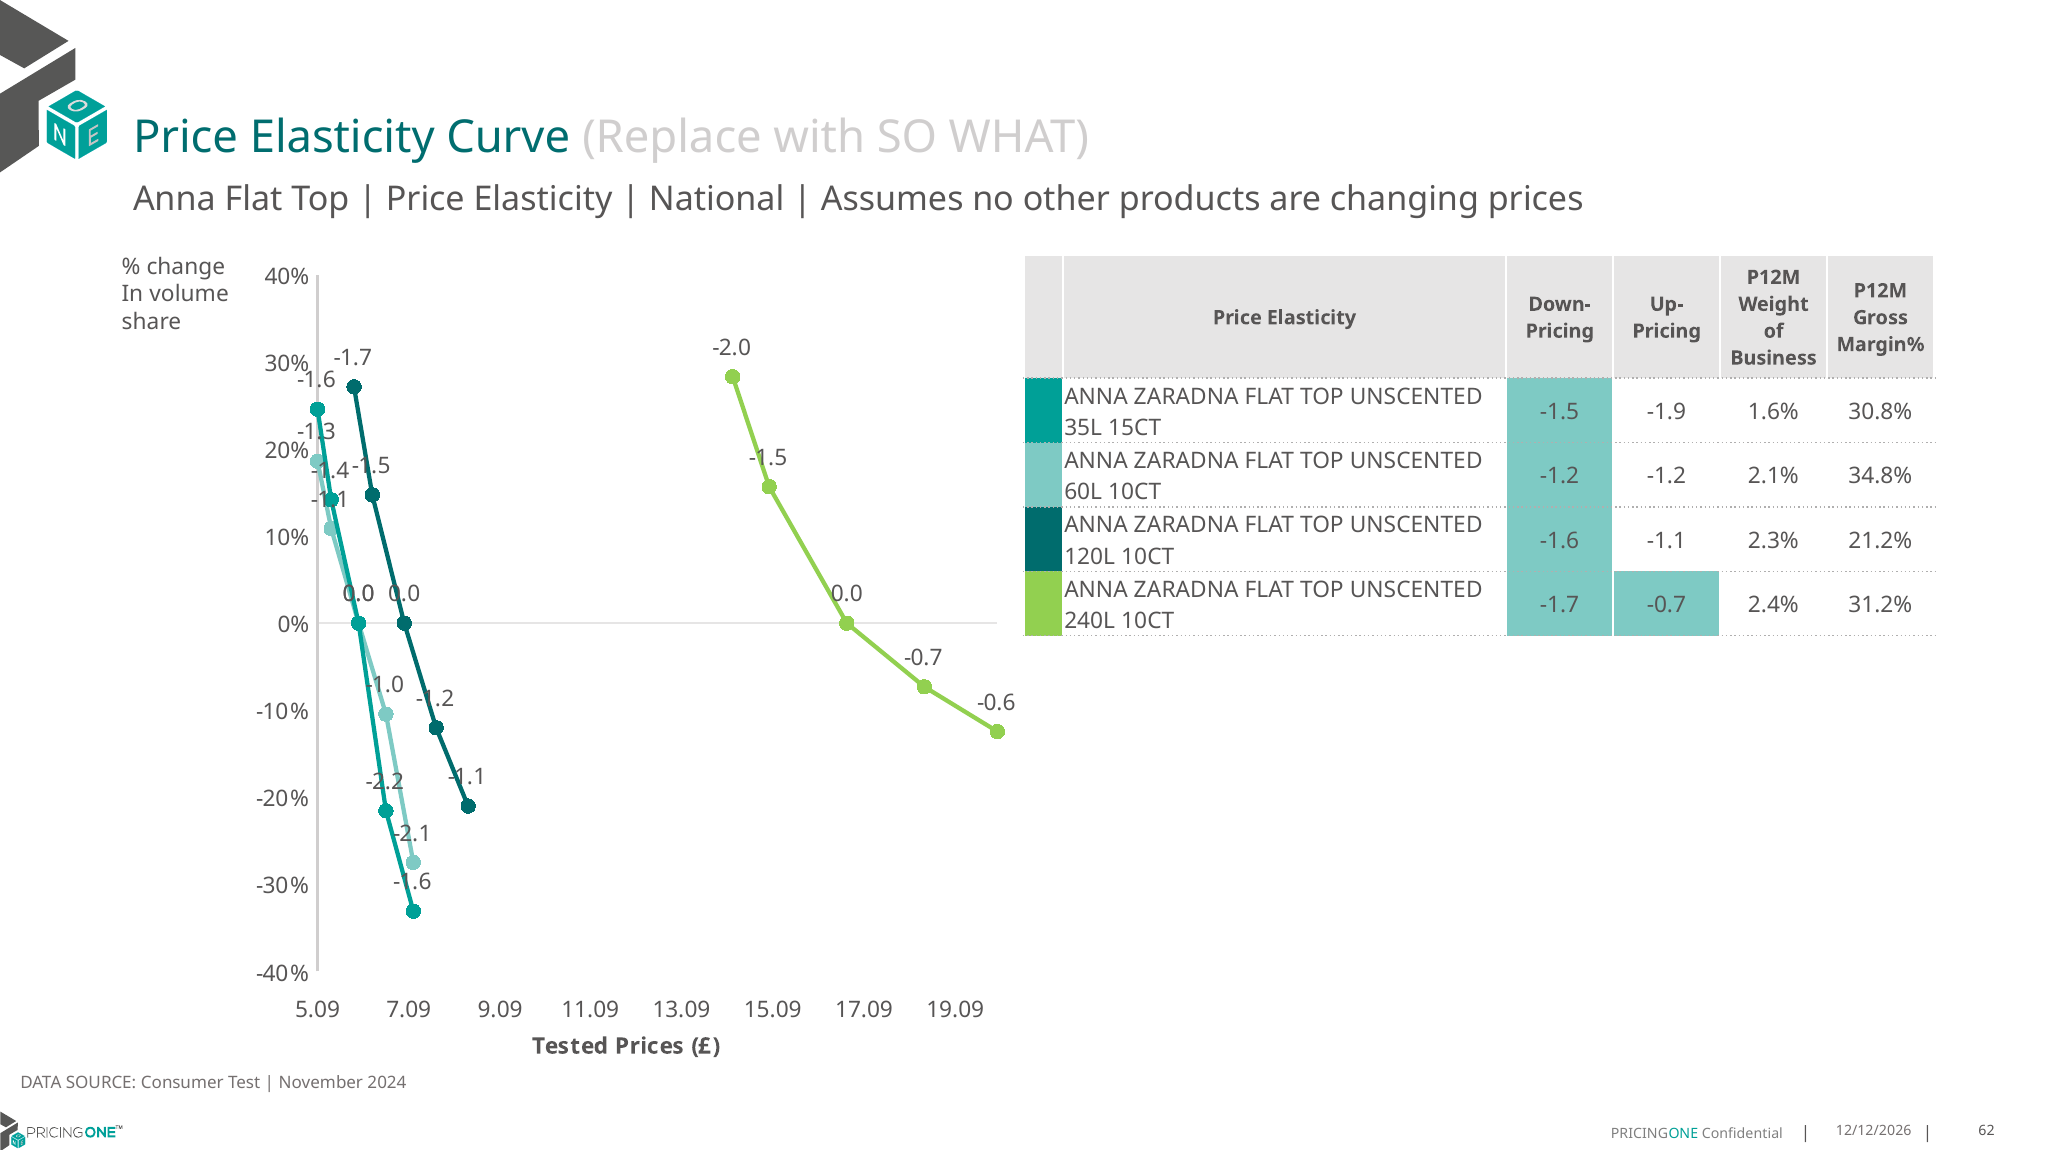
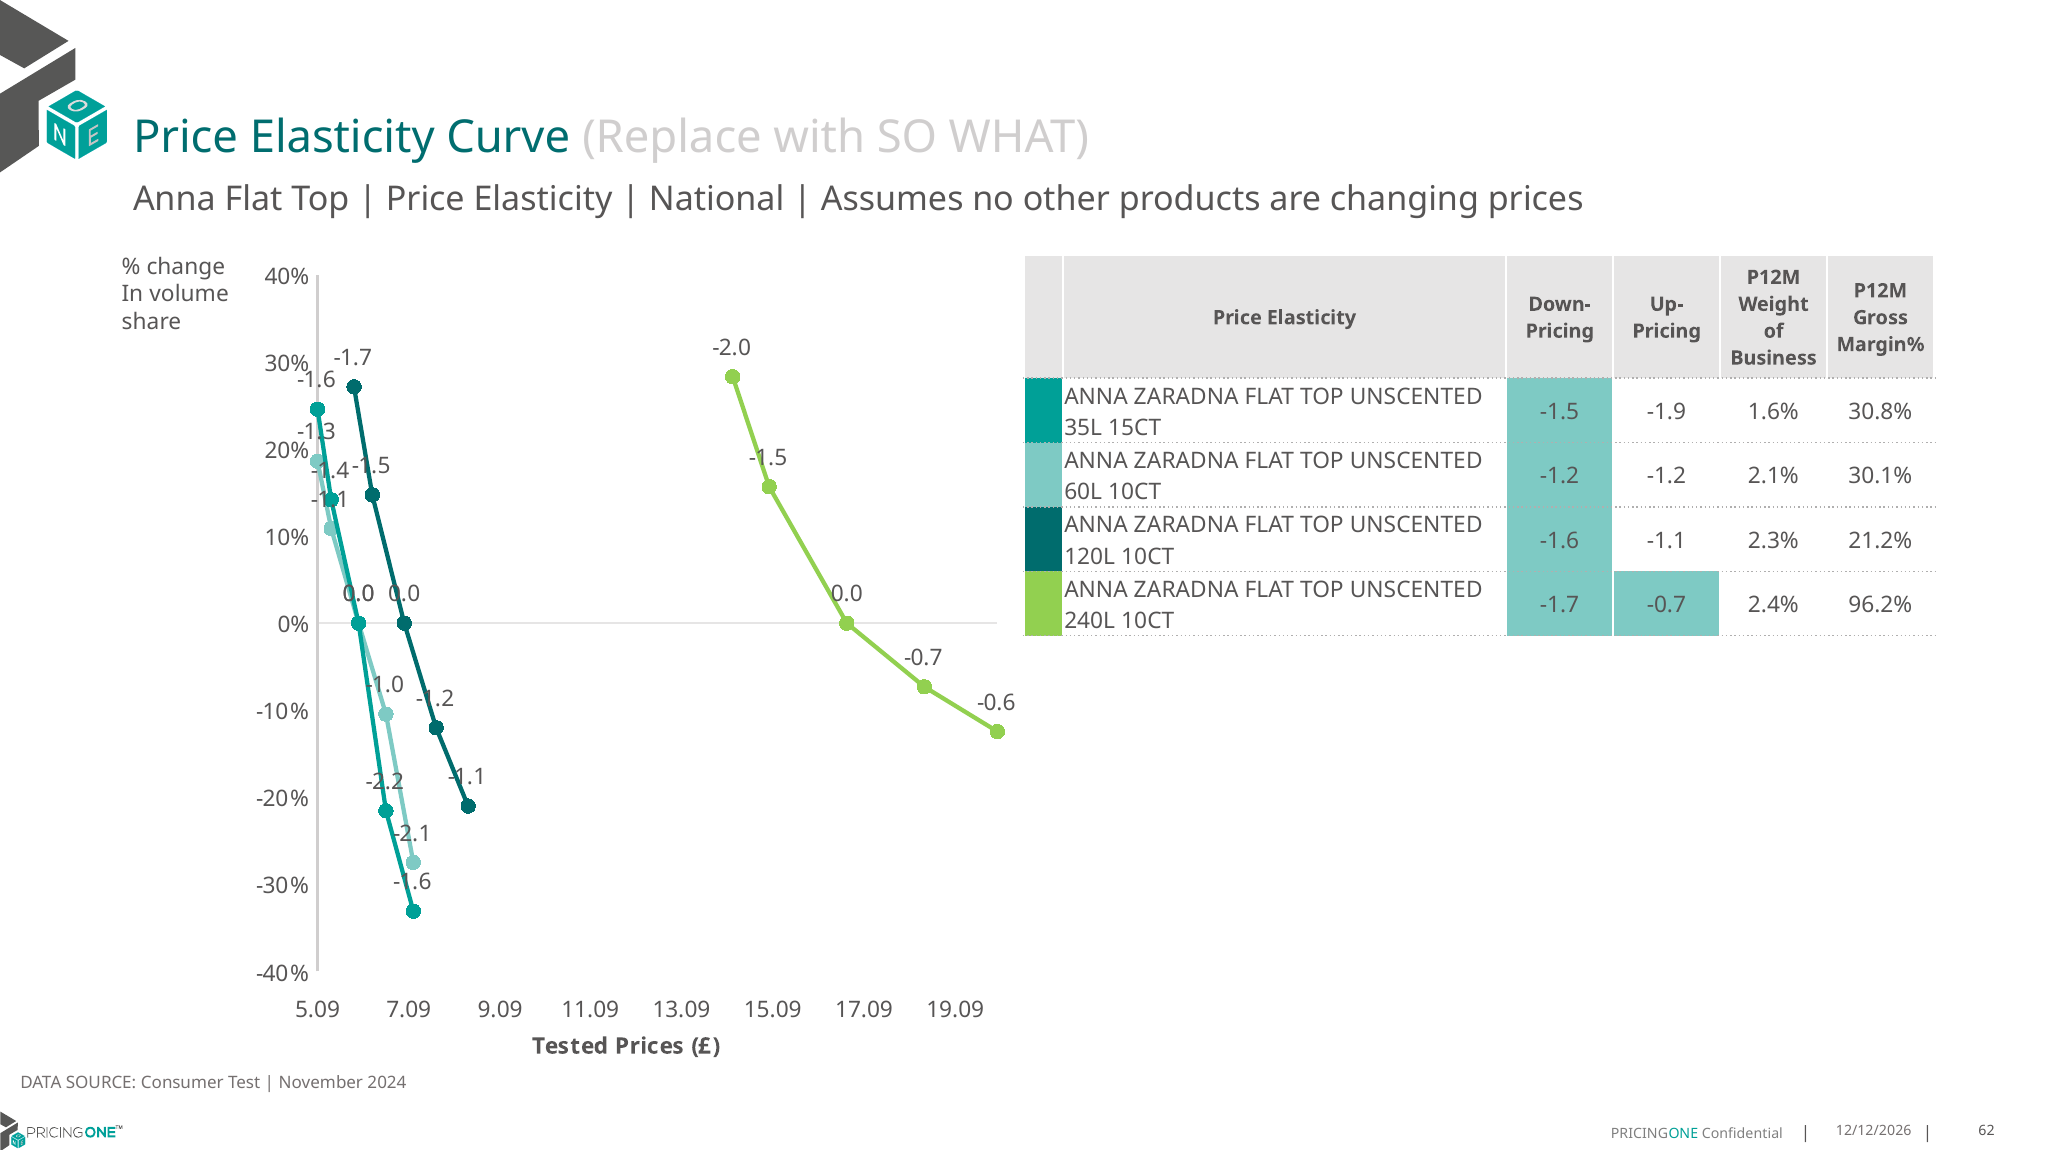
34.8%: 34.8% -> 30.1% (1880, 476)
31.2%: 31.2% -> 96.2% (1880, 605)
